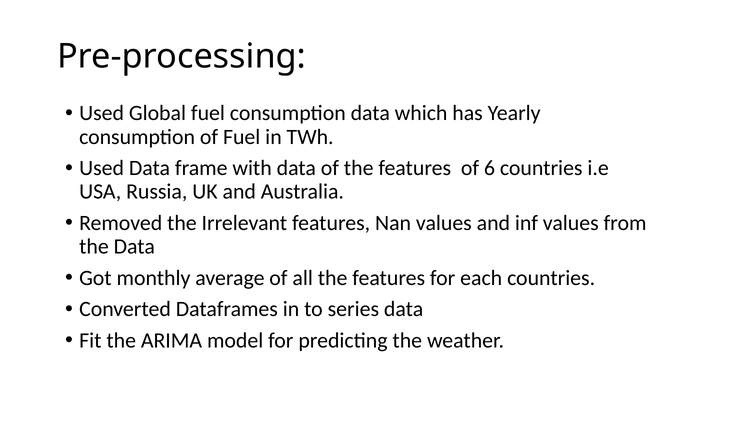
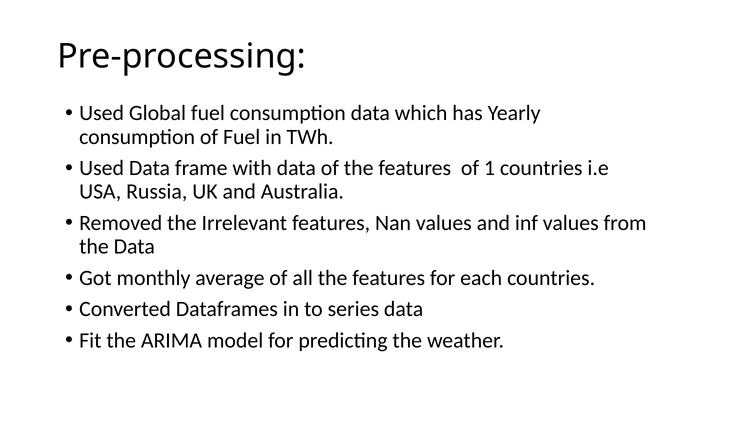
6: 6 -> 1 (490, 168)
